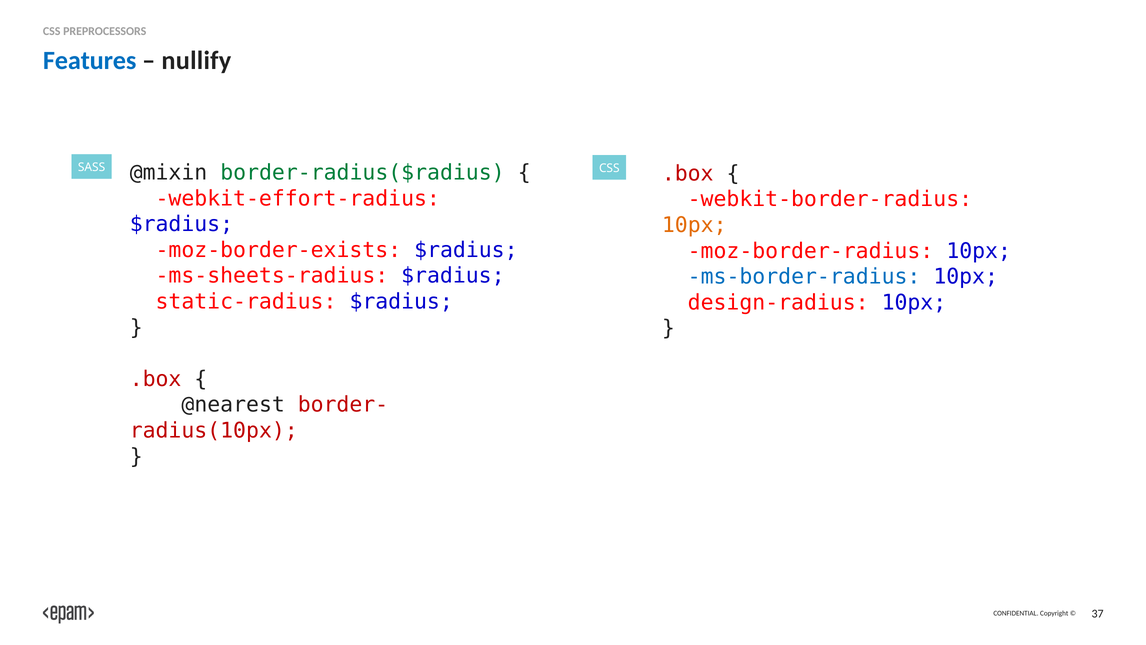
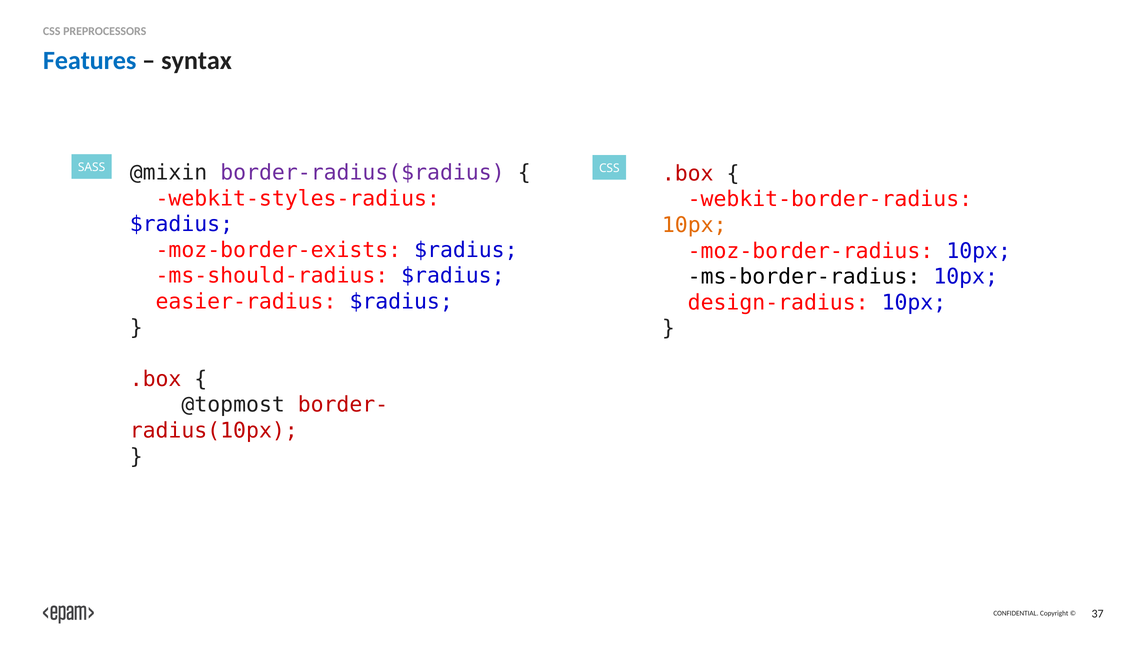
nullify: nullify -> syntax (197, 61)
border-radius($radius colour: green -> purple (362, 173)
webkit-effort-radius: webkit-effort-radius -> webkit-styles-radius (298, 198)
ms-sheets-radius: ms-sheets-radius -> ms-should-radius (272, 276)
ms-border-radius colour: blue -> black (804, 277)
static-radius: static-radius -> easier-radius (246, 302)
@nearest: @nearest -> @topmost (233, 405)
